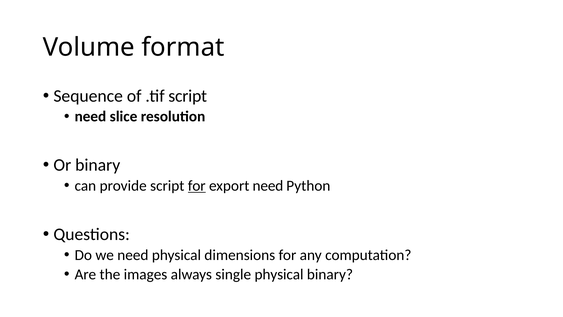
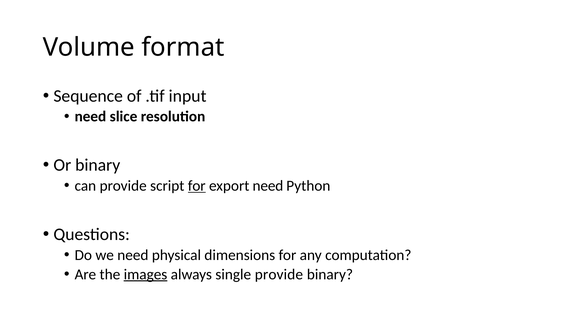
.tif script: script -> input (188, 96)
images underline: none -> present (145, 274)
single physical: physical -> provide (279, 274)
